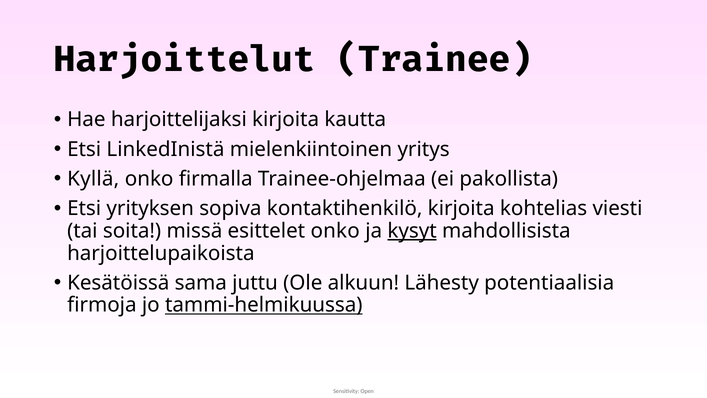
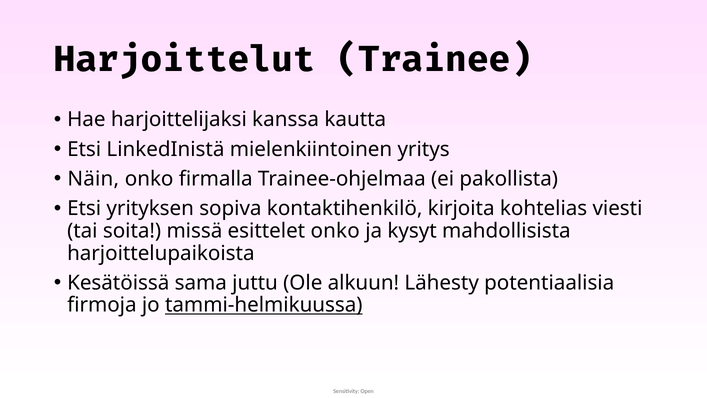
harjoittelijaksi kirjoita: kirjoita -> kanssa (286, 120)
Kyllä: Kyllä -> Näin (93, 179)
kysyt underline: present -> none (412, 231)
